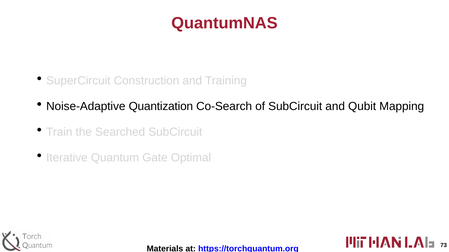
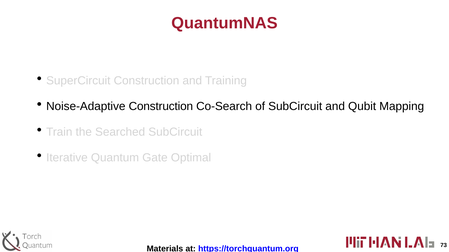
Noise-Adaptive Quantization: Quantization -> Construction (161, 107)
